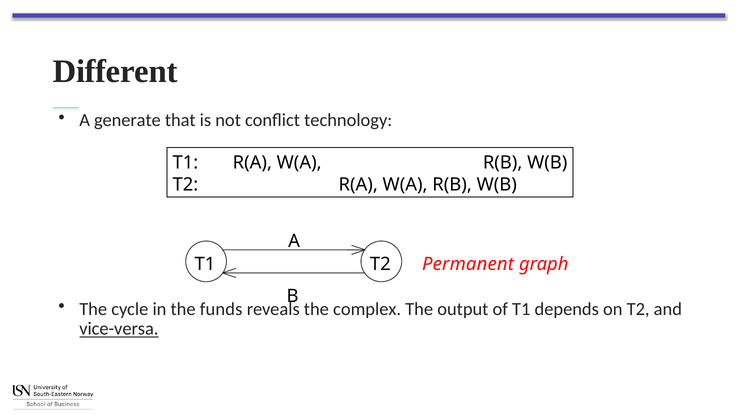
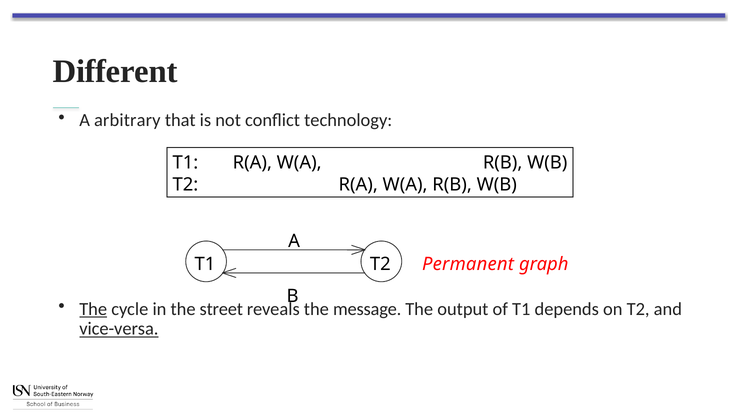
generate: generate -> arbitrary (127, 120)
The underline: none -> present (93, 309)
funds: funds -> street (221, 309)
complex: complex -> message (367, 309)
